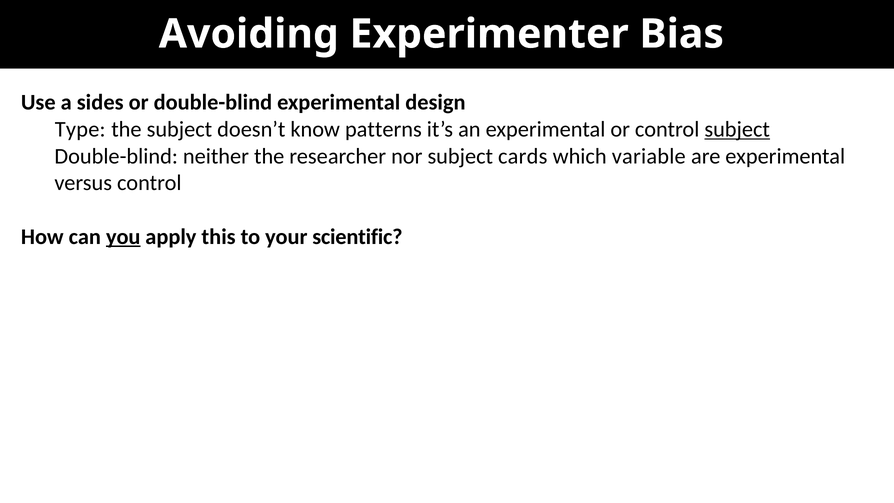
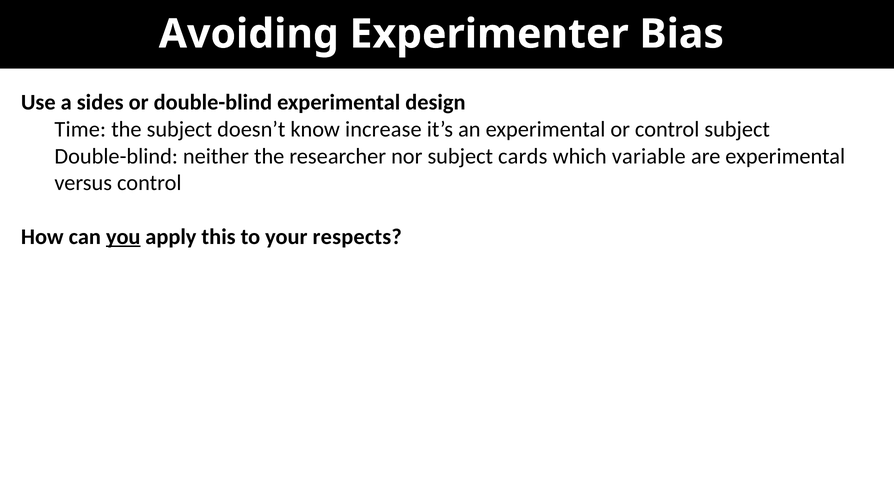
Type: Type -> Time (80, 129)
patterns: patterns -> increase (383, 129)
subject underline: present -> none (737, 129)
scientific: scientific -> respects (357, 237)
